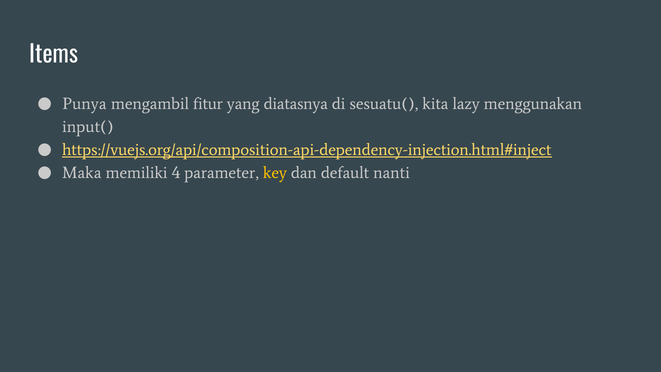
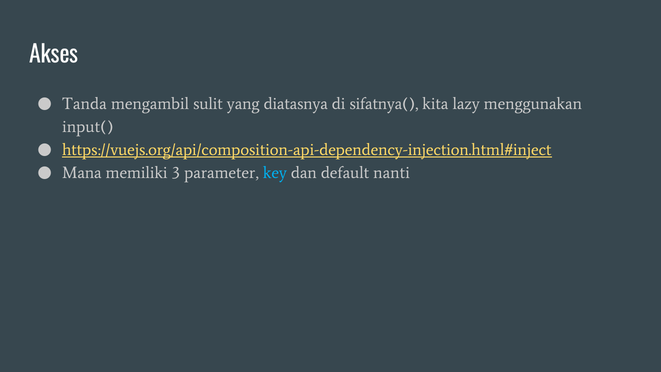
Items: Items -> Akses (54, 55)
Punya: Punya -> Tanda (84, 104)
fitur: fitur -> sulit (208, 104)
sesuatu(: sesuatu( -> sifatnya( (384, 104)
Maka: Maka -> Mana (82, 173)
4: 4 -> 3 (176, 173)
key colour: yellow -> light blue (275, 173)
